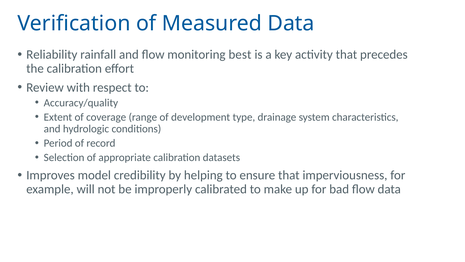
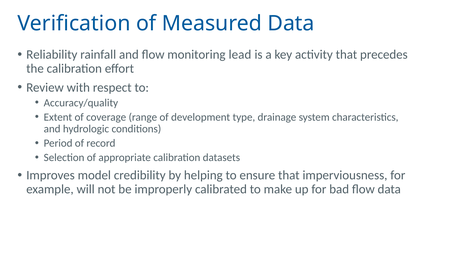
best: best -> lead (240, 55)
